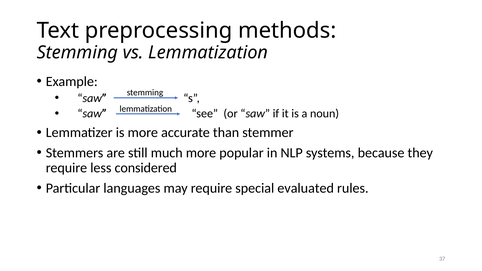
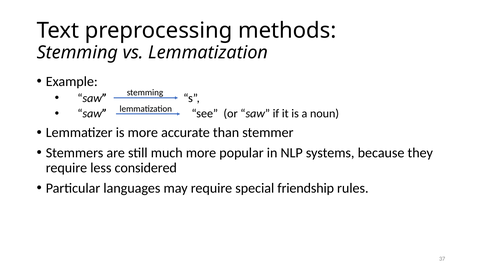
evaluated: evaluated -> friendship (306, 188)
